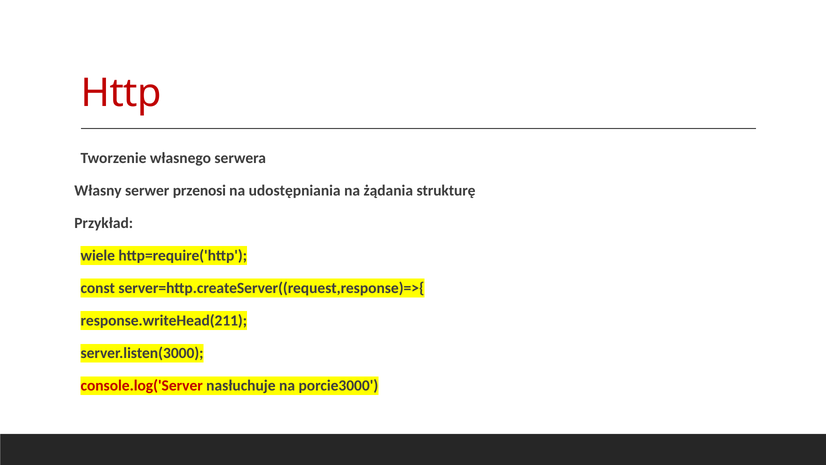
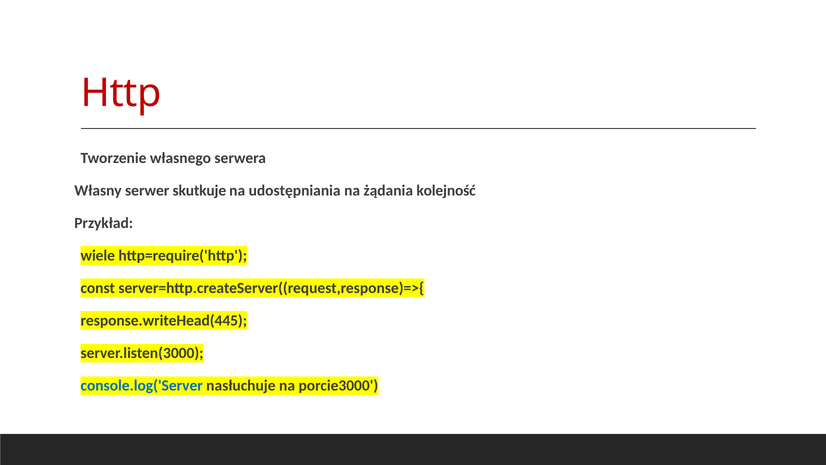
przenosi: przenosi -> skutkuje (199, 191)
strukturę: strukturę -> kolejność (446, 191)
response.writeHead(211: response.writeHead(211 -> response.writeHead(445 (164, 321)
console.log('Server colour: red -> blue (142, 386)
